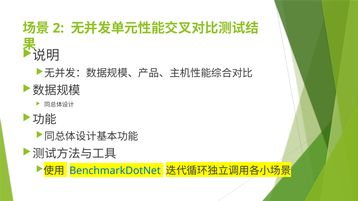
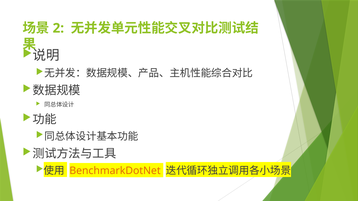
BenchmarkDotNet colour: blue -> orange (115, 171)
